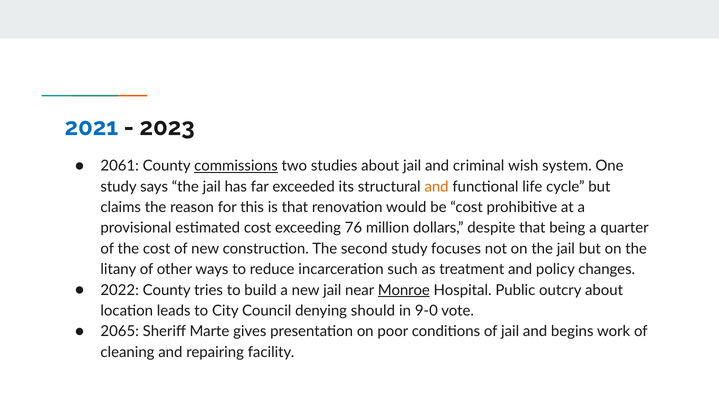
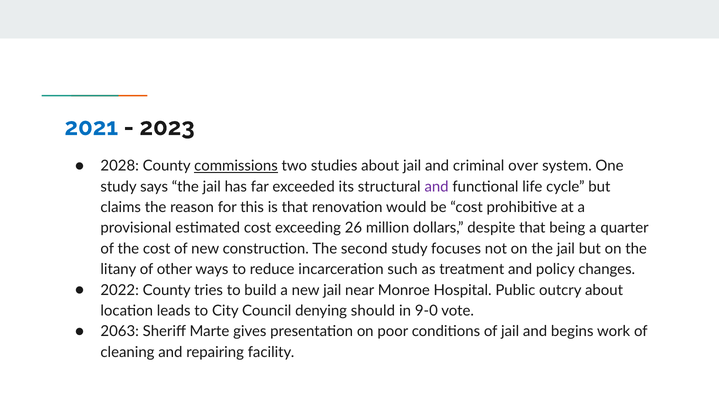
2061: 2061 -> 2028 (120, 166)
wish: wish -> over (523, 166)
and colour: orange -> purple (437, 186)
76: 76 -> 26 (353, 228)
Monroe underline: present -> none (404, 290)
2065: 2065 -> 2063 (120, 331)
